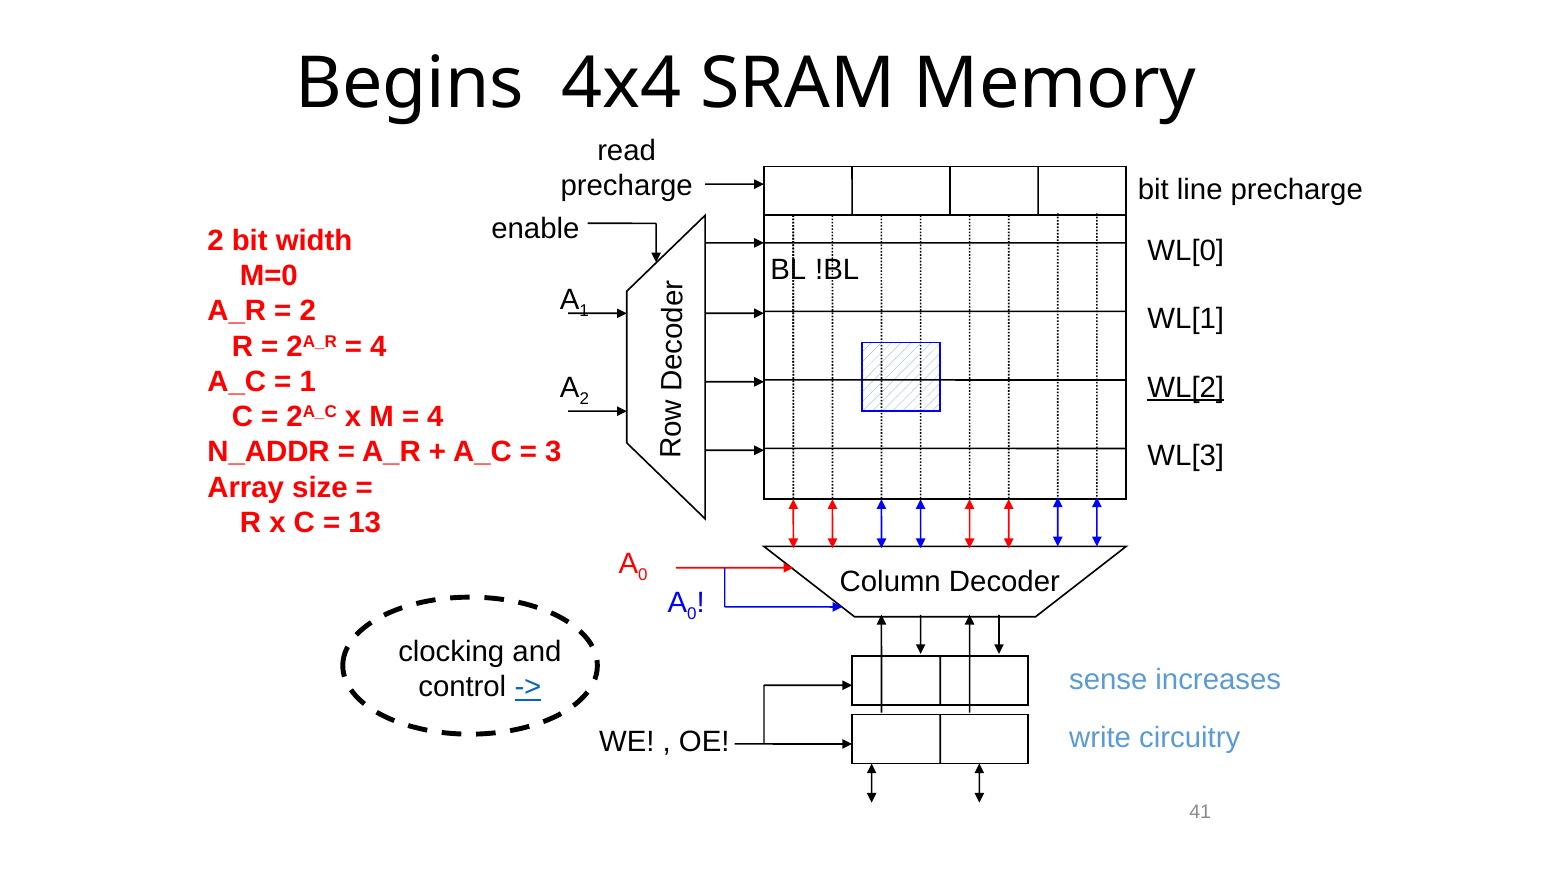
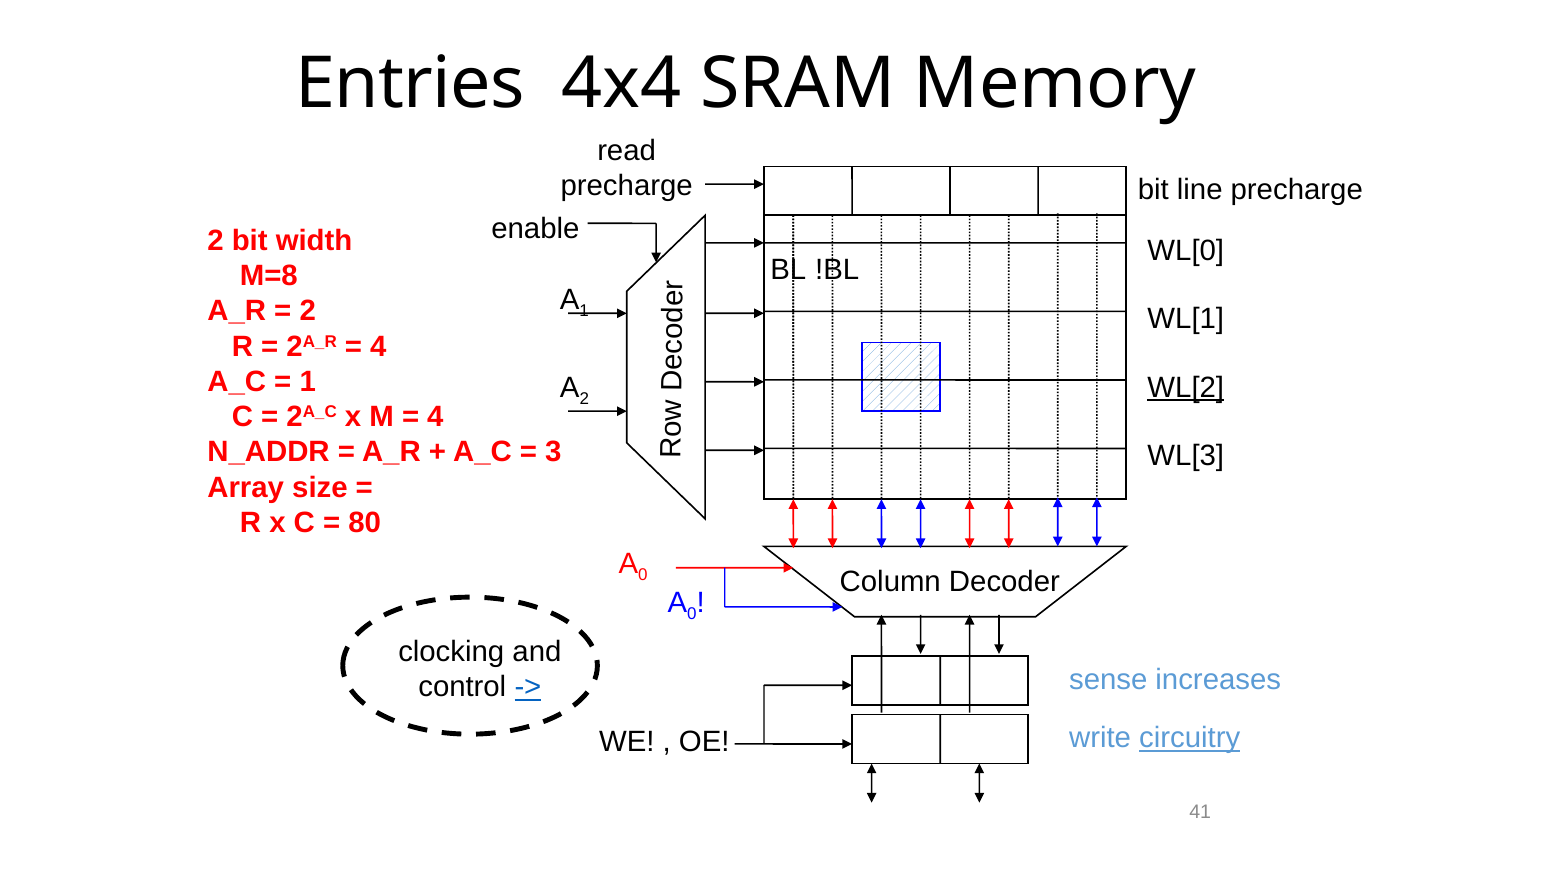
Begins: Begins -> Entries (410, 83)
M=0: M=0 -> M=8 (269, 276)
13: 13 -> 80 (365, 523)
circuitry underline: none -> present (1190, 739)
